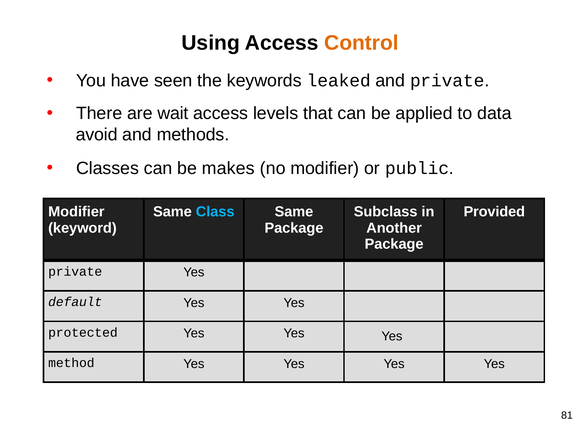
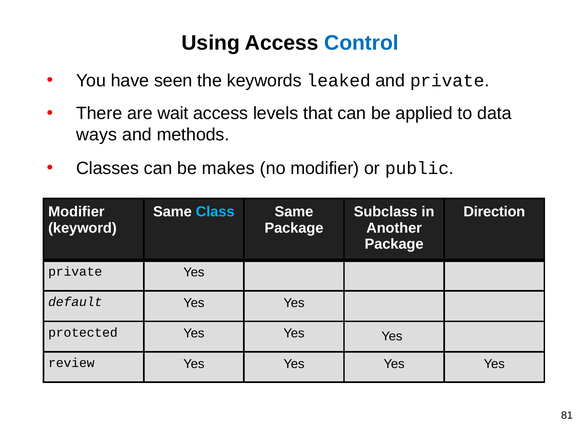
Control colour: orange -> blue (361, 43)
avoid: avoid -> ways (97, 135)
Provided: Provided -> Direction (494, 212)
method: method -> review (71, 363)
